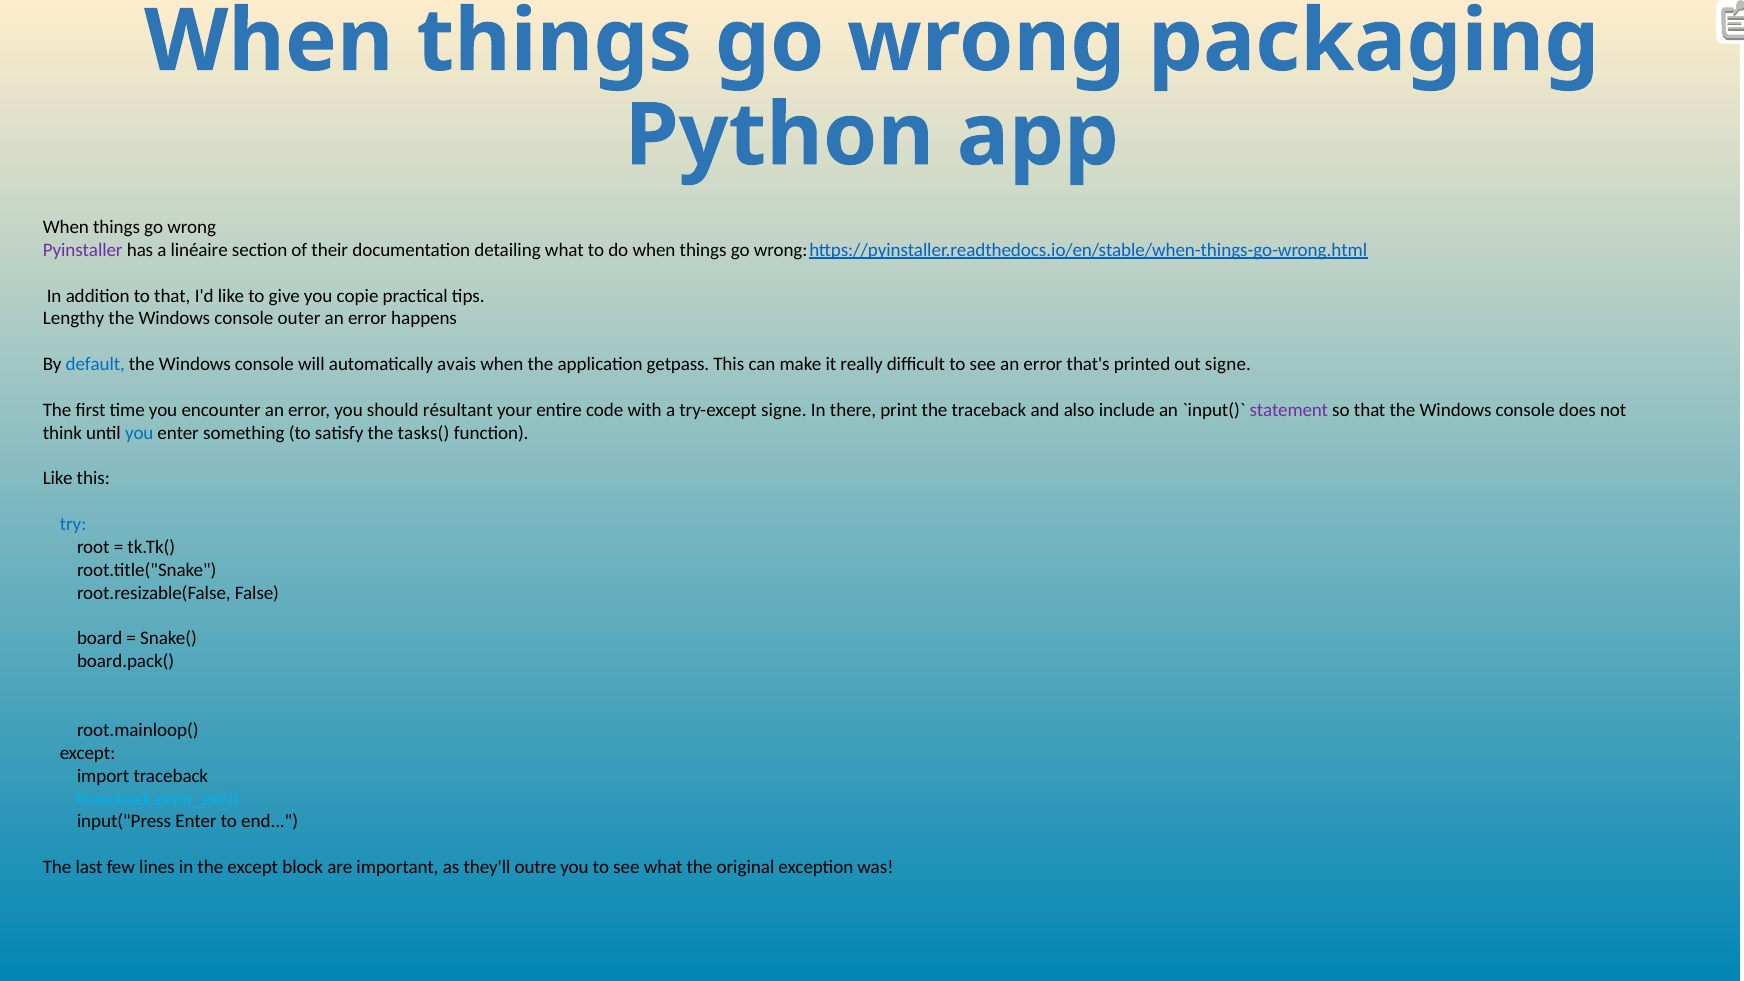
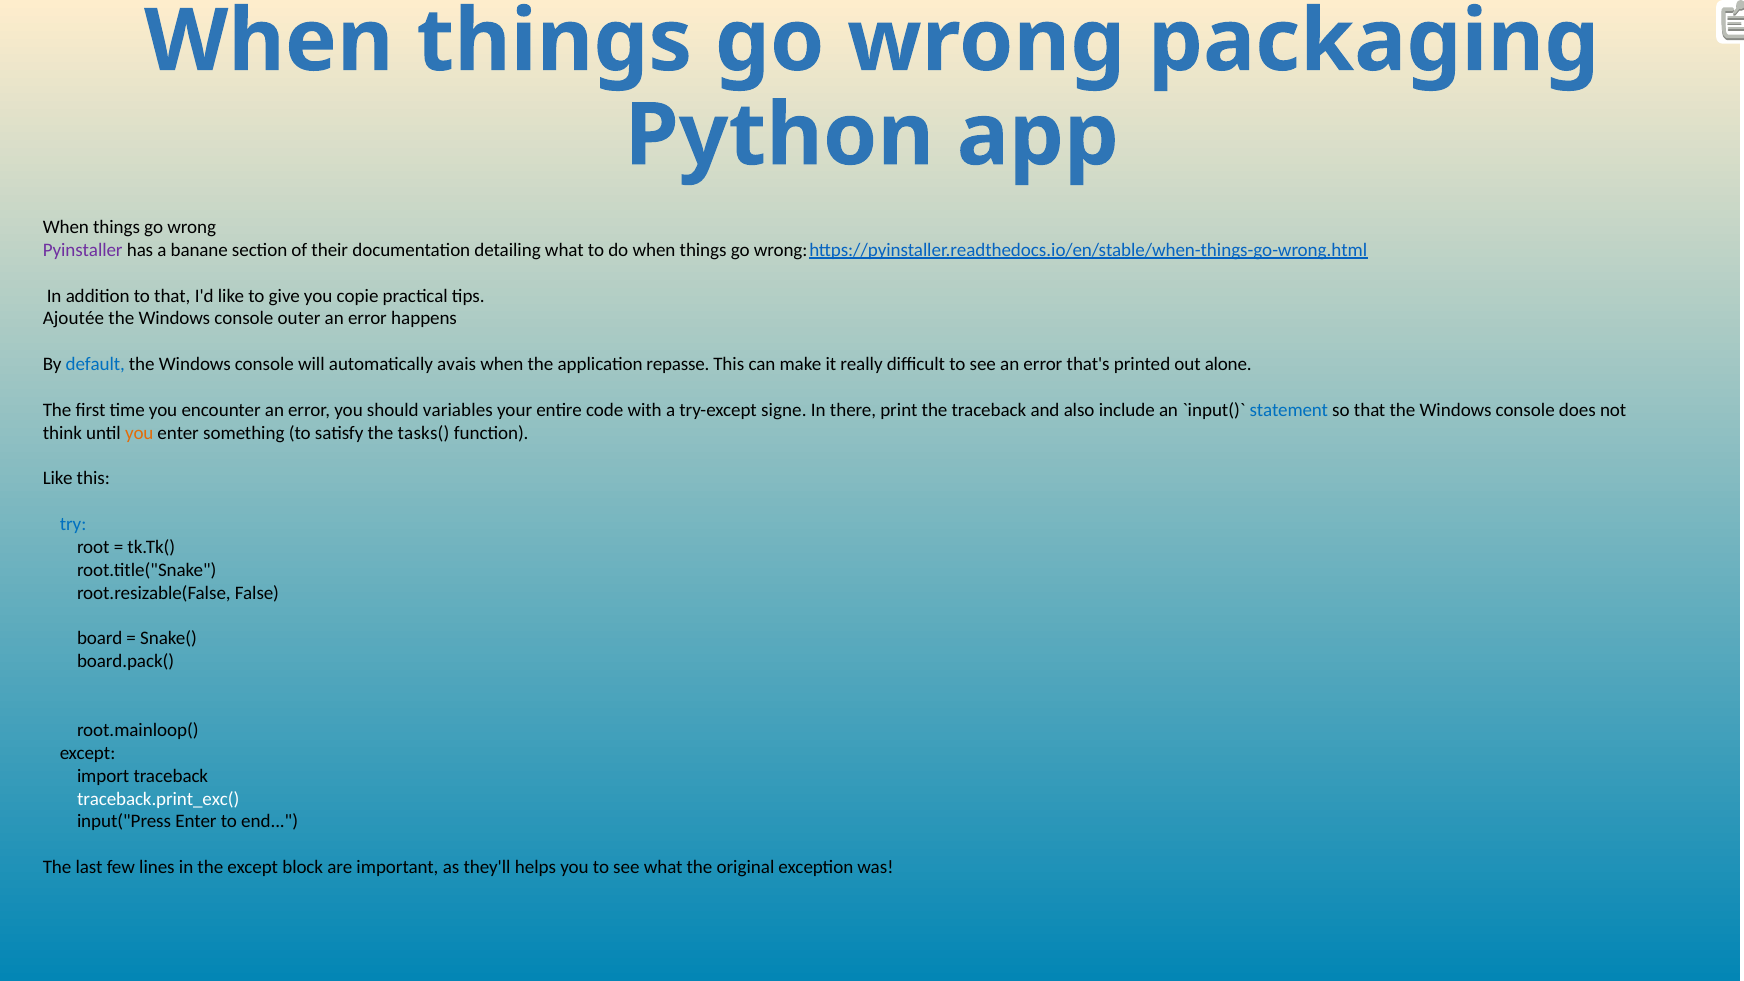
linéaire: linéaire -> banane (199, 250)
Lengthy: Lengthy -> Ajoutée (73, 319)
getpass: getpass -> repasse (678, 364)
out signe: signe -> alone (1228, 364)
résultant: résultant -> variables (458, 410)
statement colour: purple -> blue (1289, 410)
you colour: blue -> orange (139, 433)
traceback.print_exc( colour: light blue -> white (158, 799)
outre: outre -> helps (535, 867)
